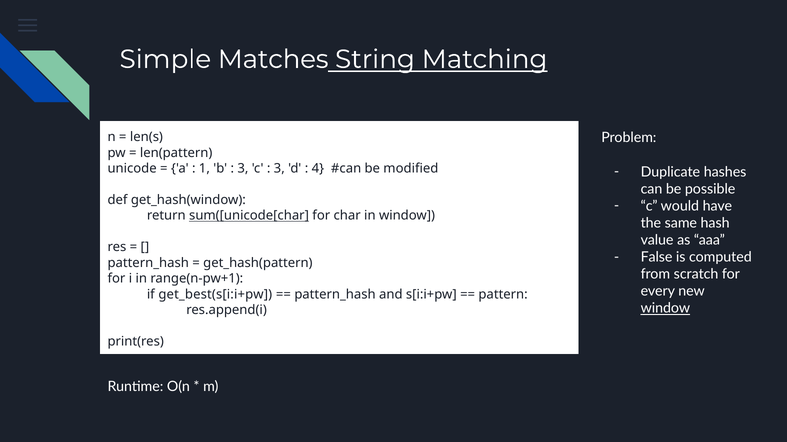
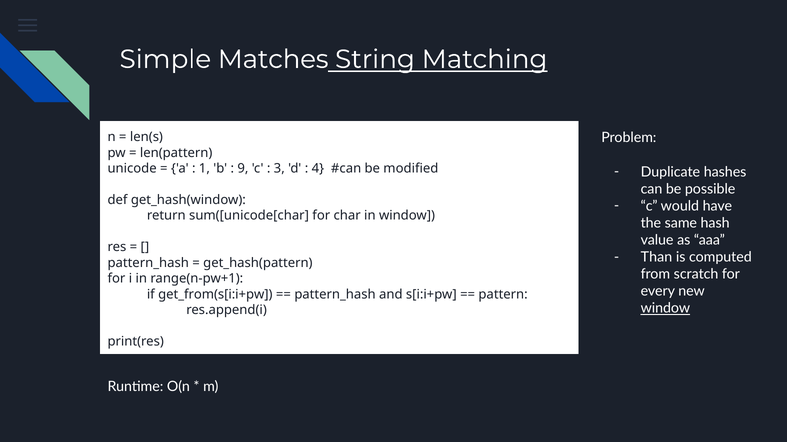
3: 3 -> 9 (243, 169)
sum([unicode[char underline: present -> none (249, 216)
False: False -> Than (656, 258)
get_best(s[i:i+pw: get_best(s[i:i+pw -> get_from(s[i:i+pw (215, 295)
